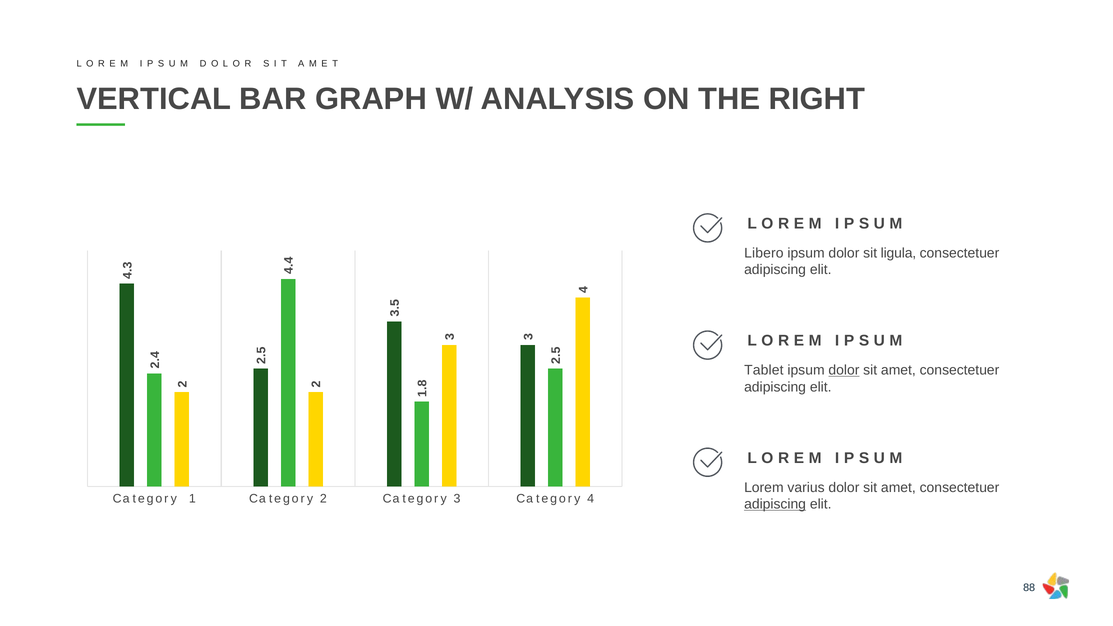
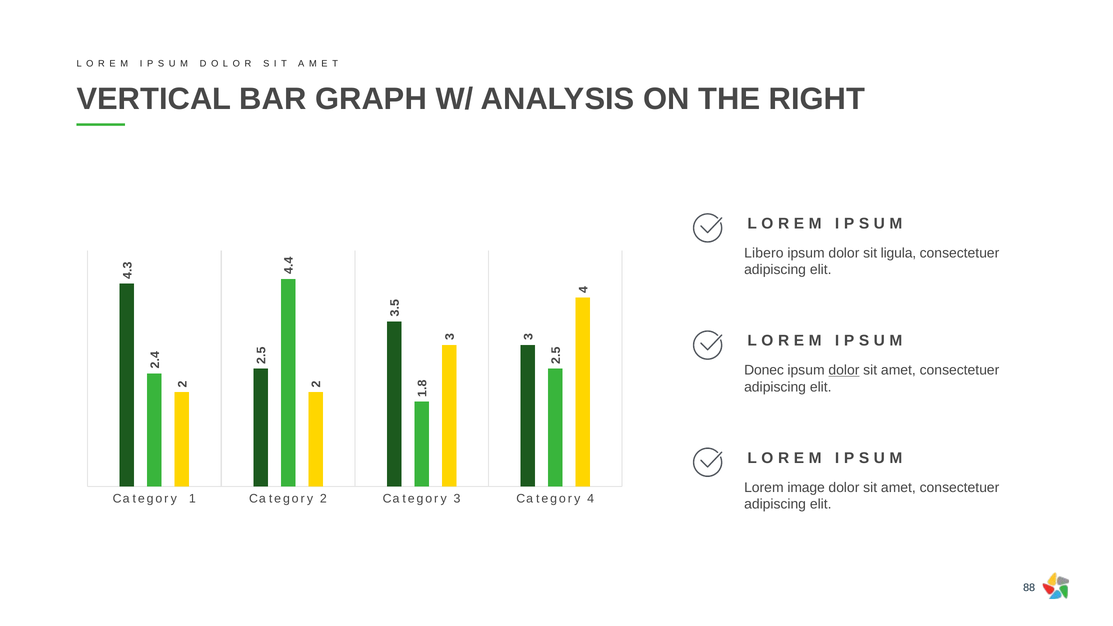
Tablet: Tablet -> Donec (764, 370)
varius: varius -> image (806, 488)
adipiscing underline: present -> none (775, 504)
